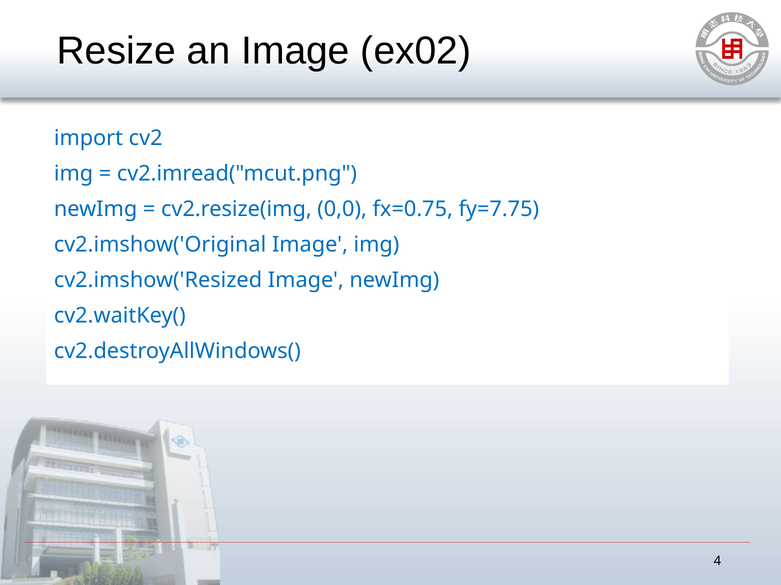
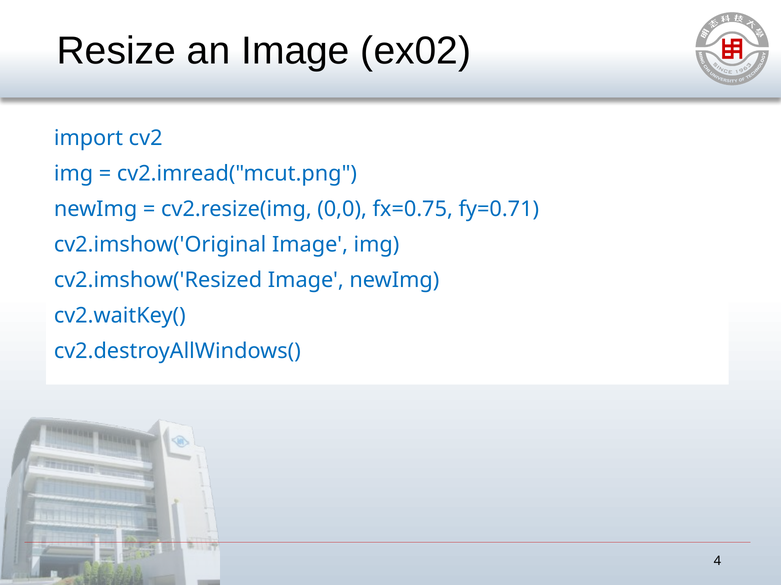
fy=7.75: fy=7.75 -> fy=0.71 (499, 209)
